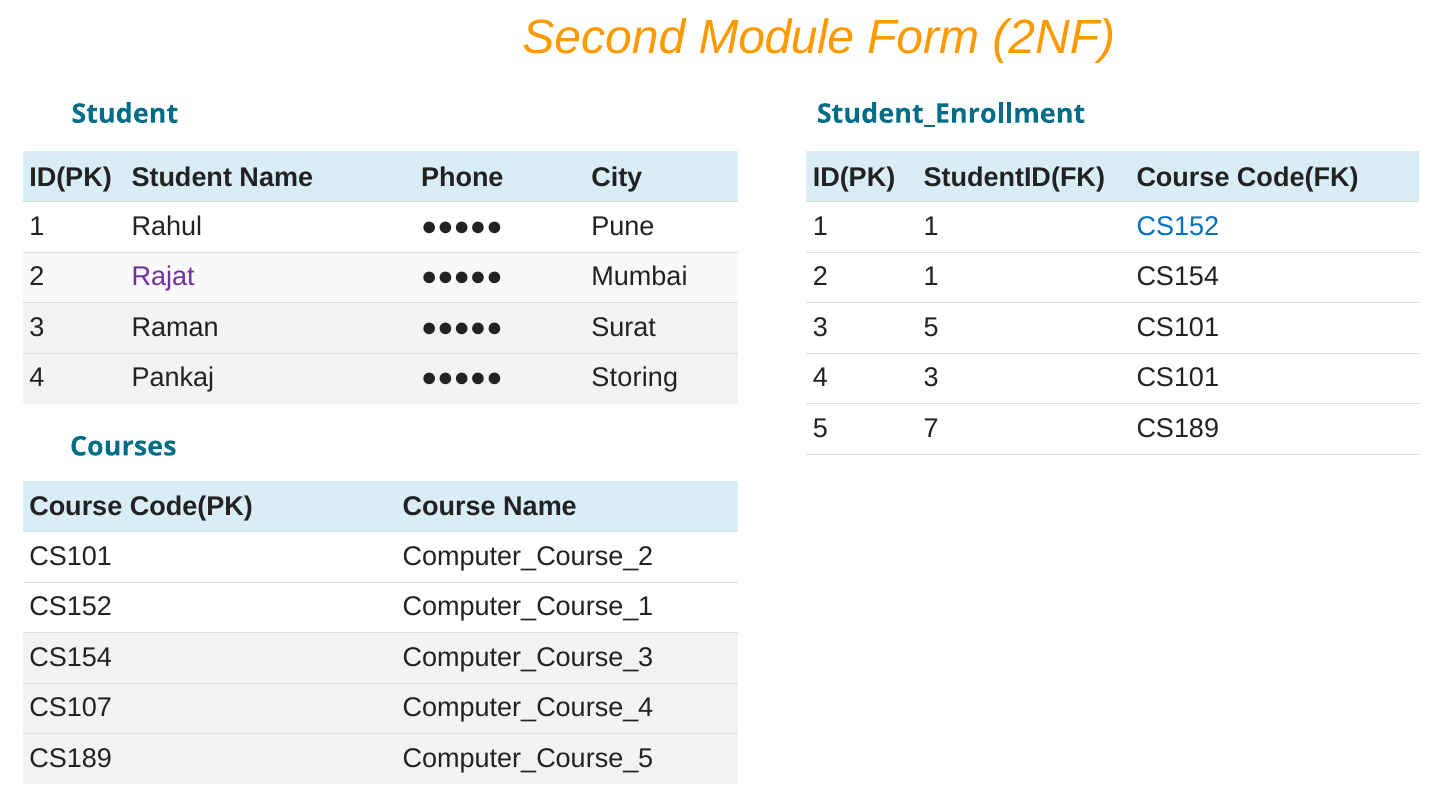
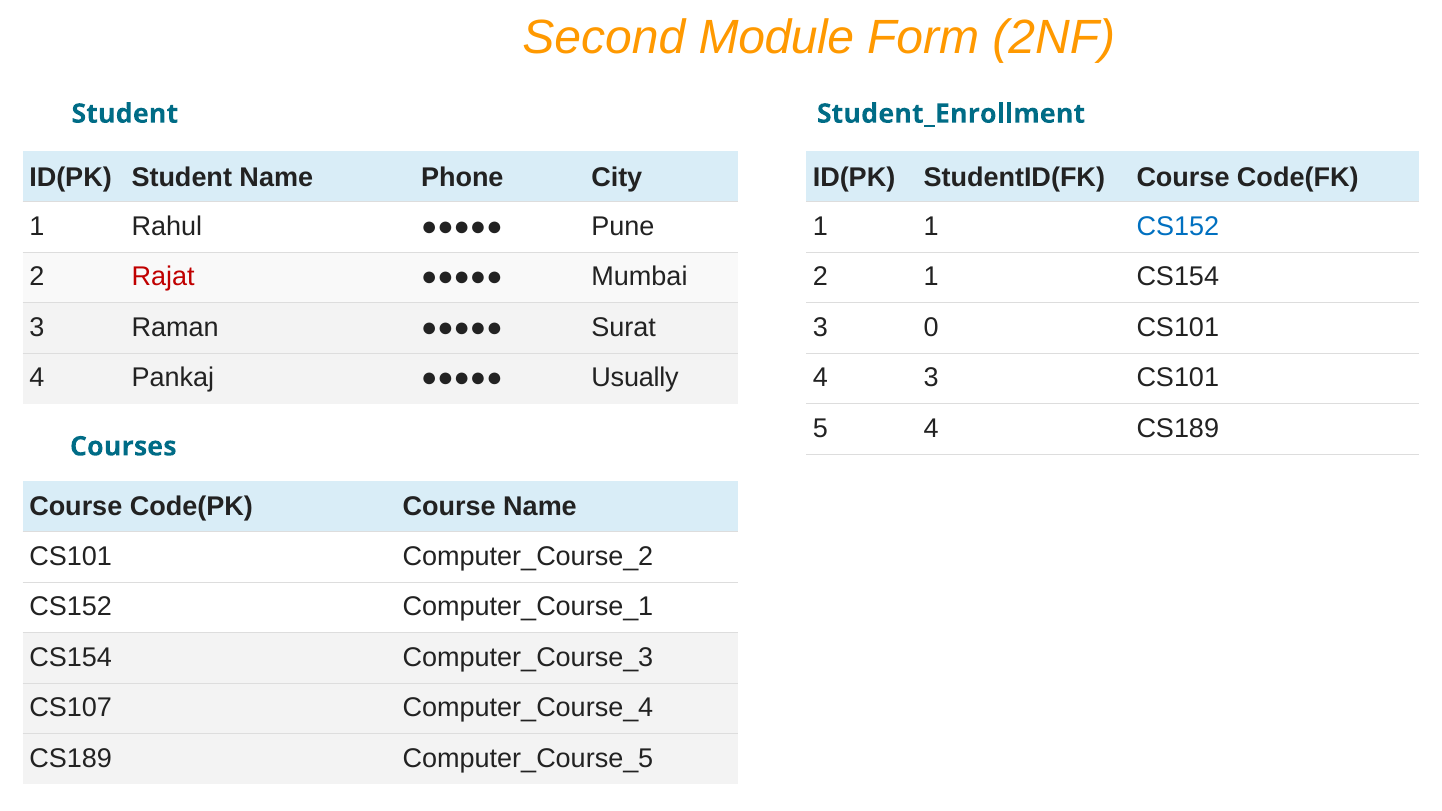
Rajat colour: purple -> red (163, 277)
3 5: 5 -> 0 (931, 327)
Storing: Storing -> Usually (635, 378)
5 7: 7 -> 4 (931, 428)
